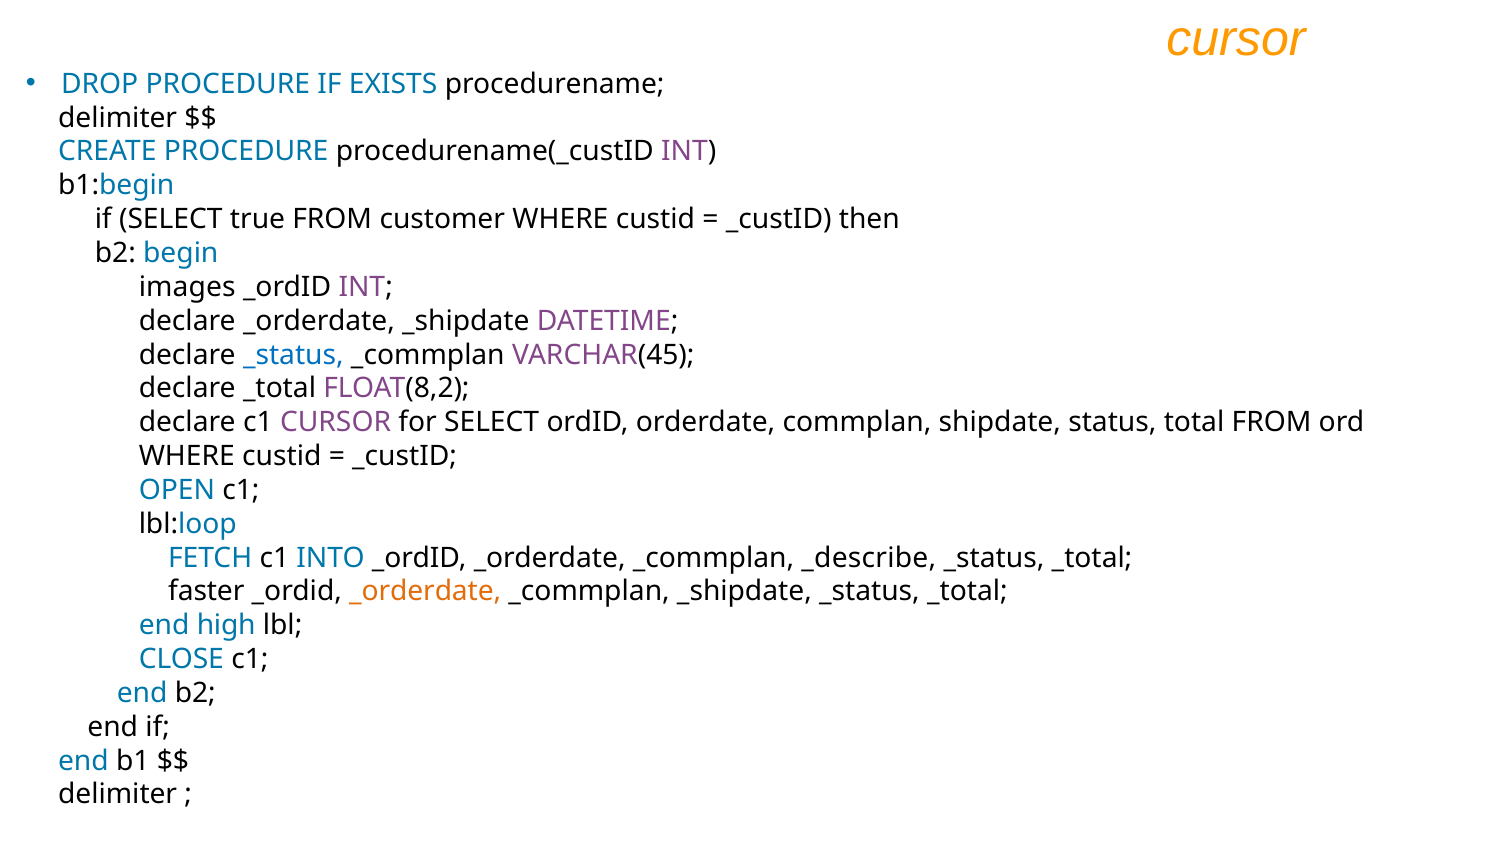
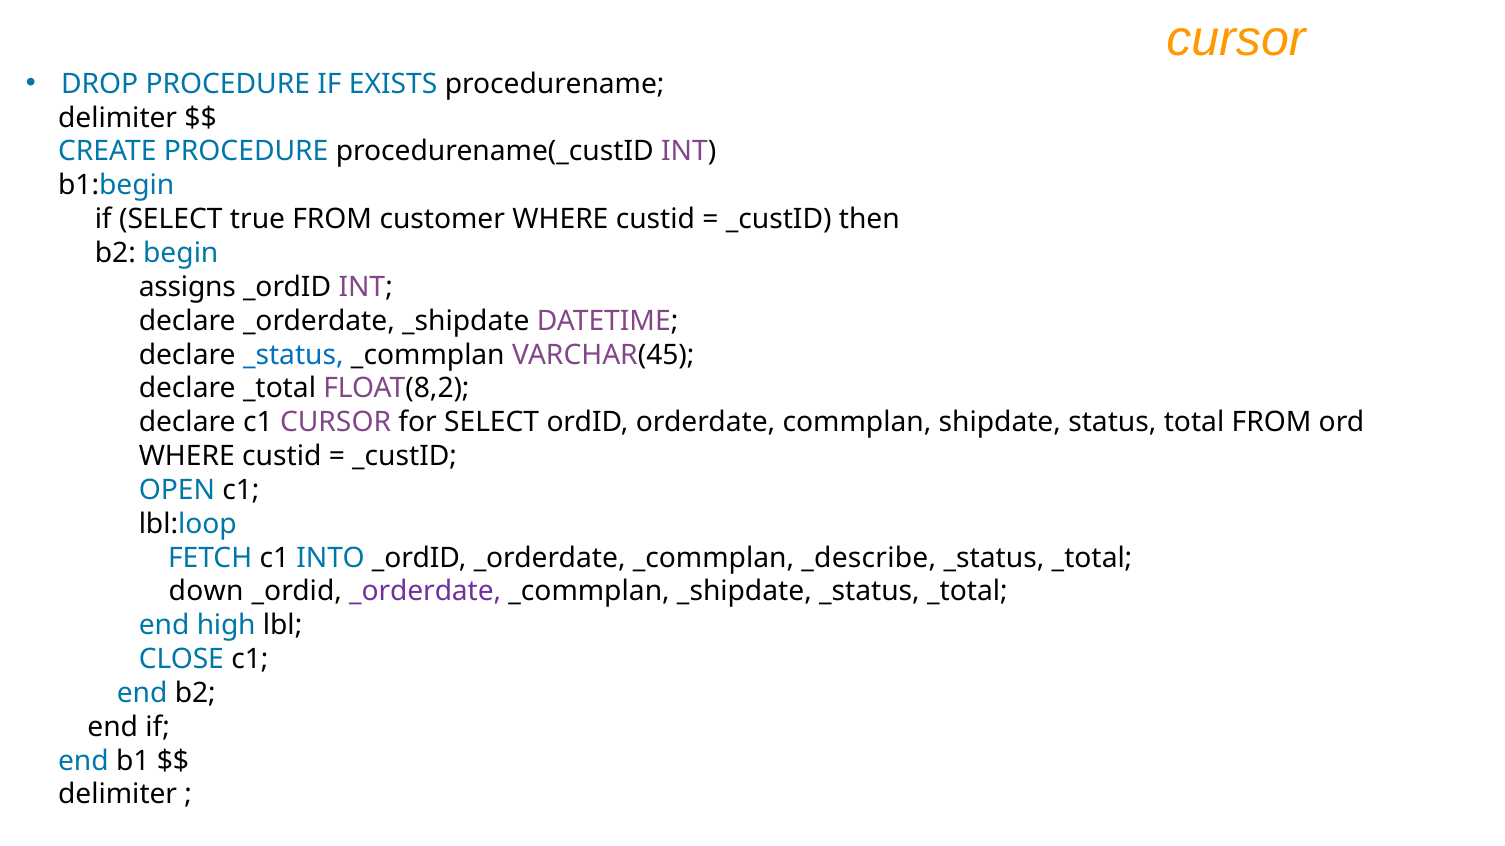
images: images -> assigns (187, 287)
faster: faster -> down (206, 592)
_orderdate colour: orange -> purple (425, 592)
